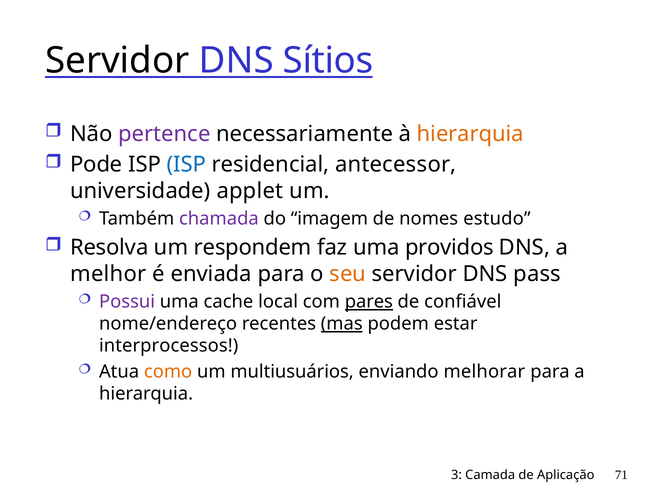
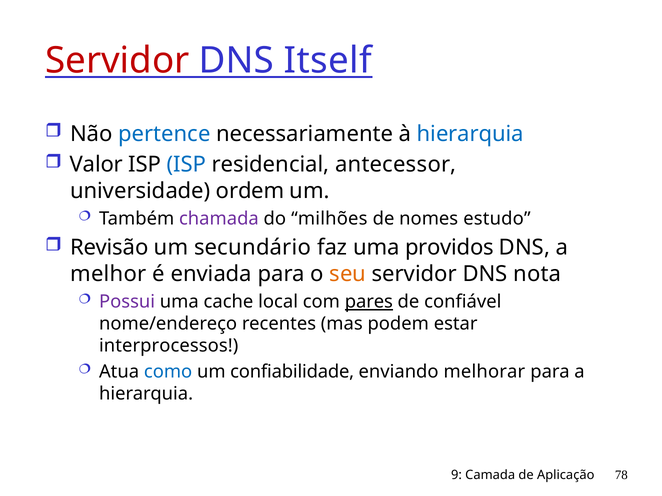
Servidor colour: black -> red (117, 60)
Sítios: Sítios -> Itself (328, 60)
pertence colour: purple -> blue (164, 134)
hierarquia colour: orange -> blue (470, 134)
Pode: Pode -> Valor (96, 165)
applet: applet -> ordem (250, 191)
imagem: imagem -> milhões (329, 219)
Resolva: Resolva -> Revisão (109, 248)
respondem: respondem -> secundário (253, 248)
pass: pass -> nota (537, 274)
mas underline: present -> none (342, 324)
como colour: orange -> blue (168, 372)
multiusuários: multiusuários -> confiabilidade (292, 372)
3: 3 -> 9 (457, 475)
71: 71 -> 78 (621, 475)
